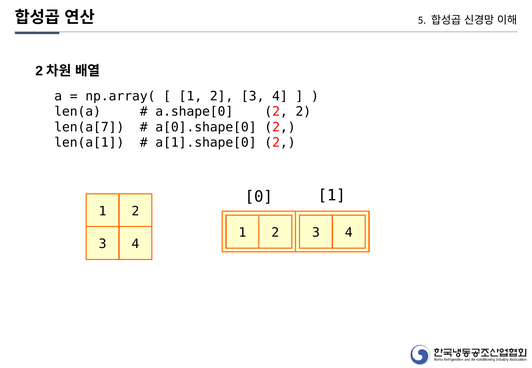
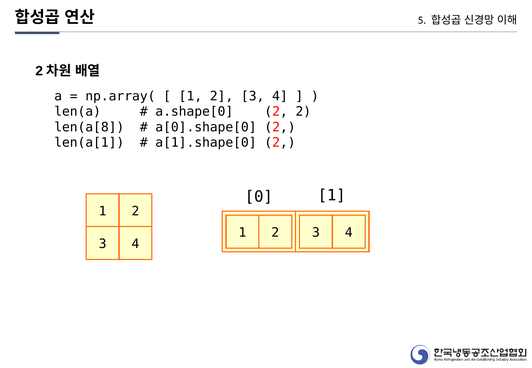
len(a[7: len(a[7 -> len(a[8 (89, 127)
